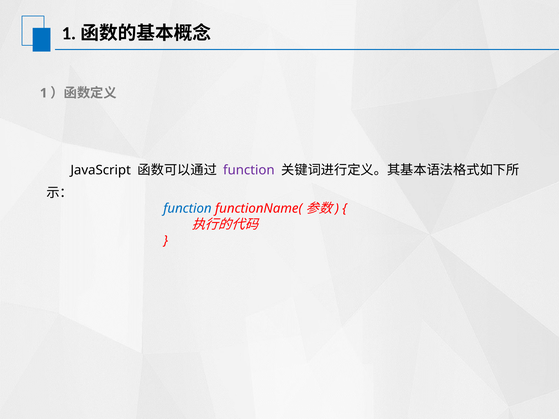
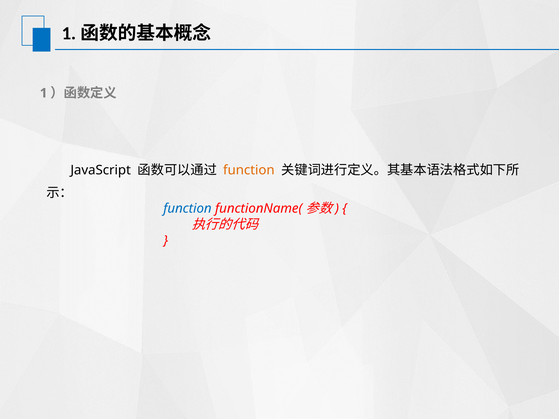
function colour: purple -> orange (249, 170)
